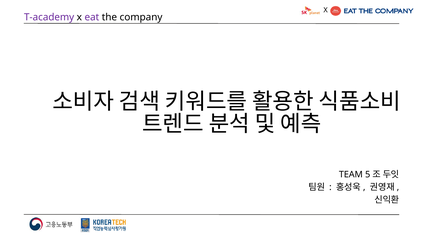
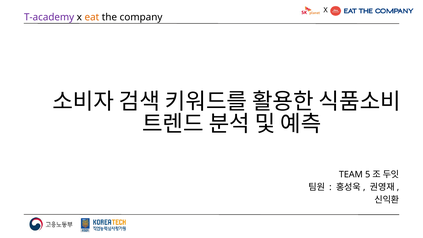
eat colour: purple -> orange (92, 17)
